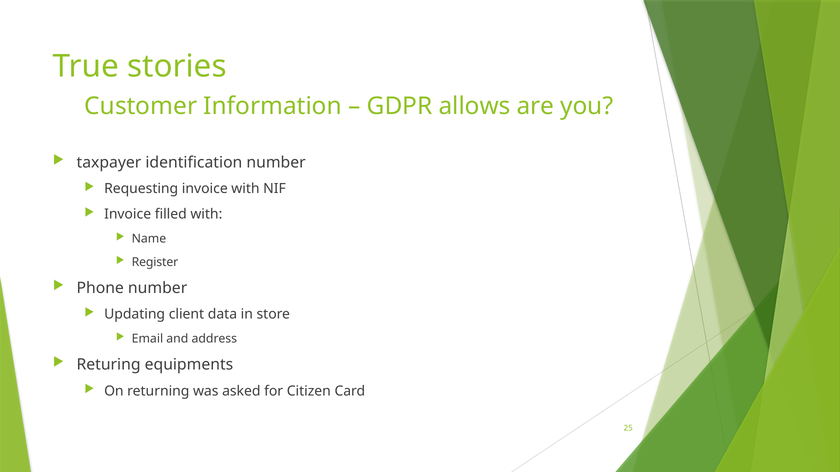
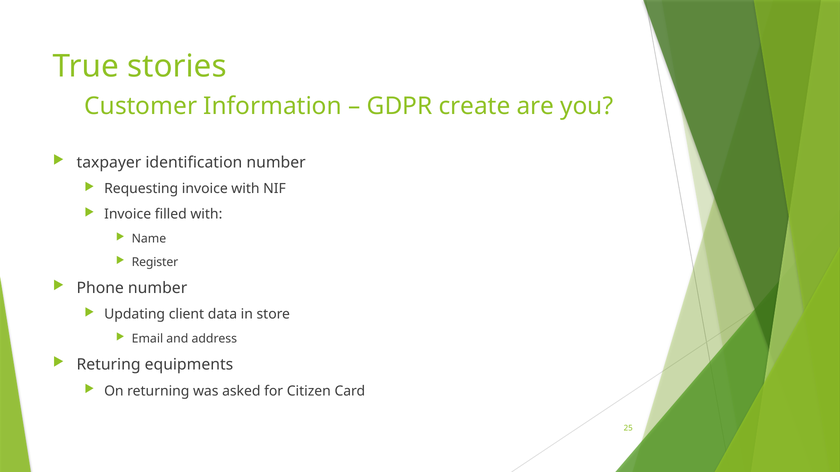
allows: allows -> create (475, 106)
